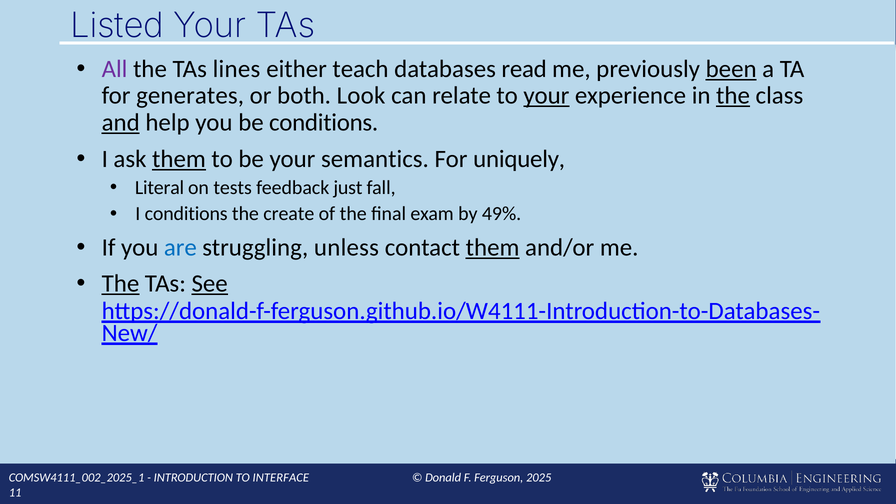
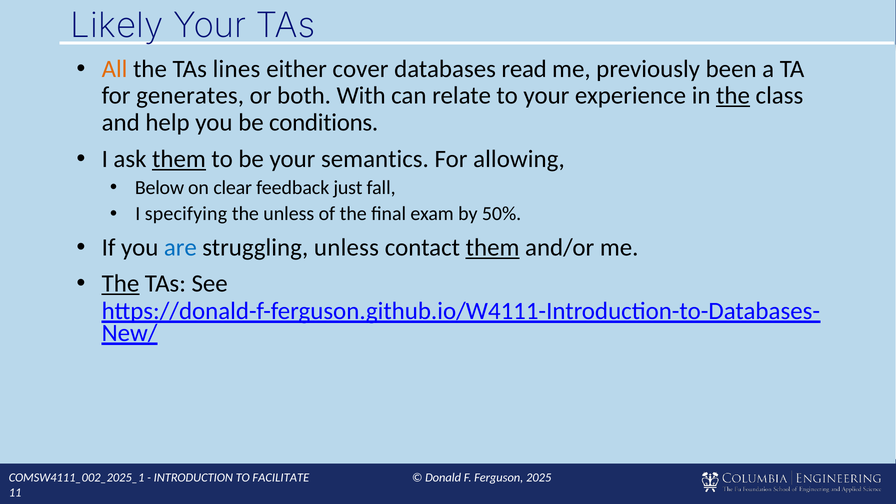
Listed: Listed -> Likely (117, 26)
All colour: purple -> orange (115, 69)
teach: teach -> cover (360, 69)
been underline: present -> none (731, 69)
Look: Look -> With (361, 96)
your underline: present -> none (546, 96)
and underline: present -> none (121, 123)
uniquely: uniquely -> allowing (519, 159)
Literal: Literal -> Below (160, 188)
tests: tests -> clear (233, 188)
I conditions: conditions -> specifying (186, 214)
the create: create -> unless (289, 214)
49%: 49% -> 50% (502, 214)
See underline: present -> none (210, 284)
INTERFACE: INTERFACE -> FACILITATE (281, 478)
